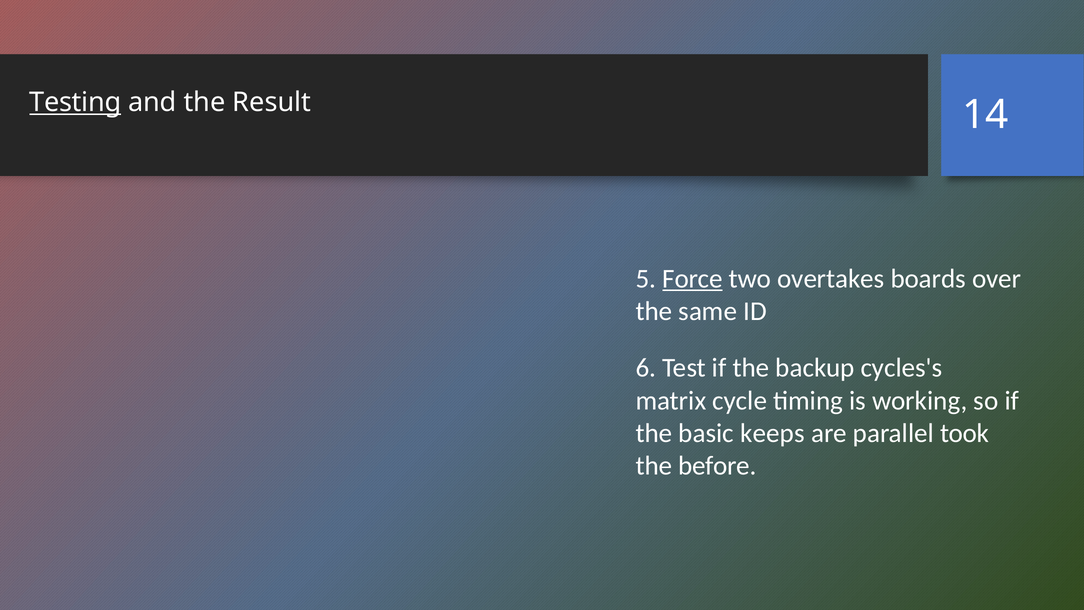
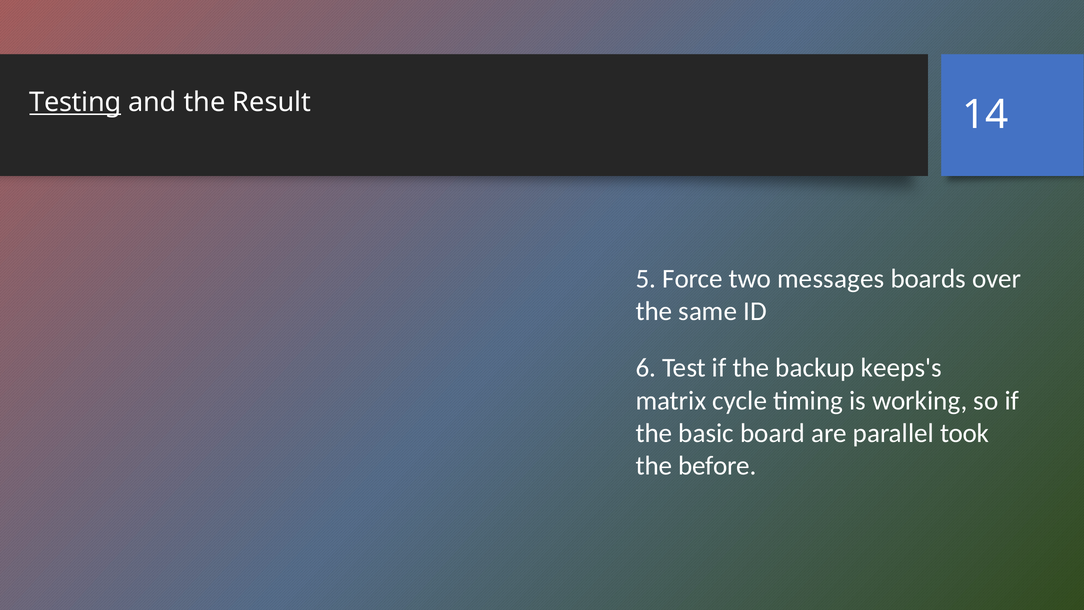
Force underline: present -> none (693, 278)
overtakes: overtakes -> messages (831, 278)
cycles's: cycles's -> keeps's (901, 368)
keeps: keeps -> board (773, 433)
